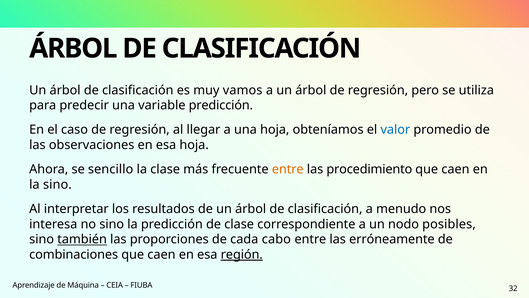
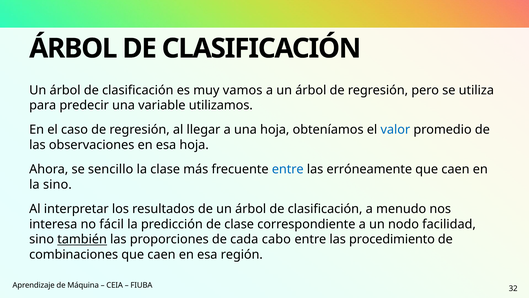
variable predicción: predicción -> utilizamos (221, 105)
entre colour: orange -> blue (288, 169)
procedimiento: procedimiento -> erróneamente (369, 169)
no sino: sino -> fácil (112, 224)
posibles: posibles -> facilidad (449, 224)
erróneamente: erróneamente -> procedimiento (392, 239)
región underline: present -> none (242, 254)
